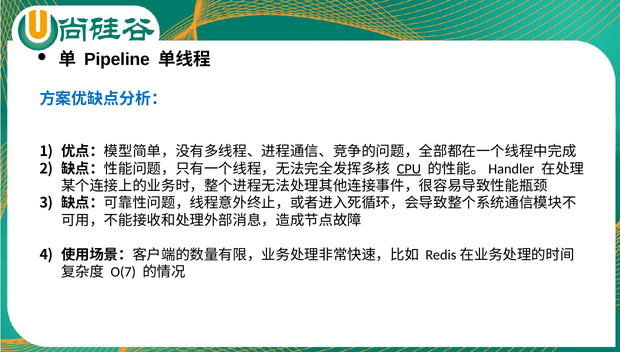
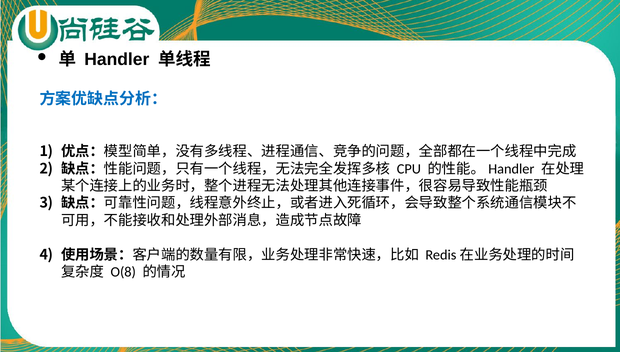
Pipeline: Pipeline -> Handler (117, 59)
CPU underline: present -> none (409, 169)
O(7: O(7 -> O(8 (123, 272)
